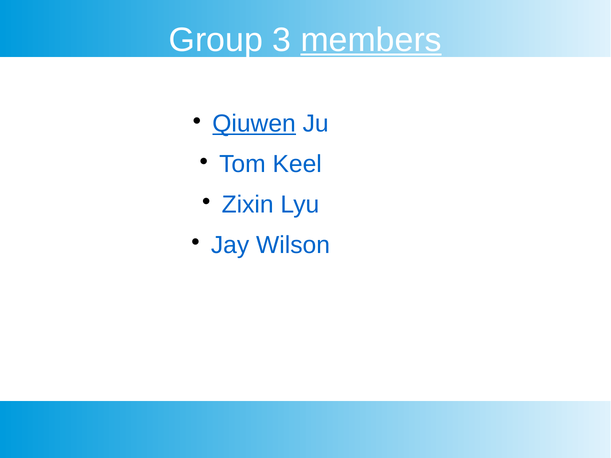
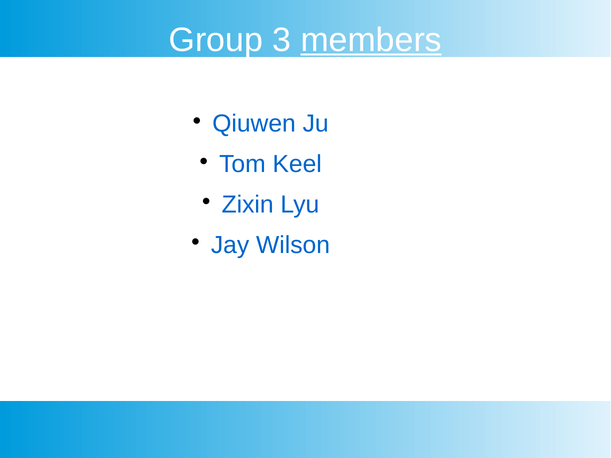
Qiuwen underline: present -> none (254, 124)
